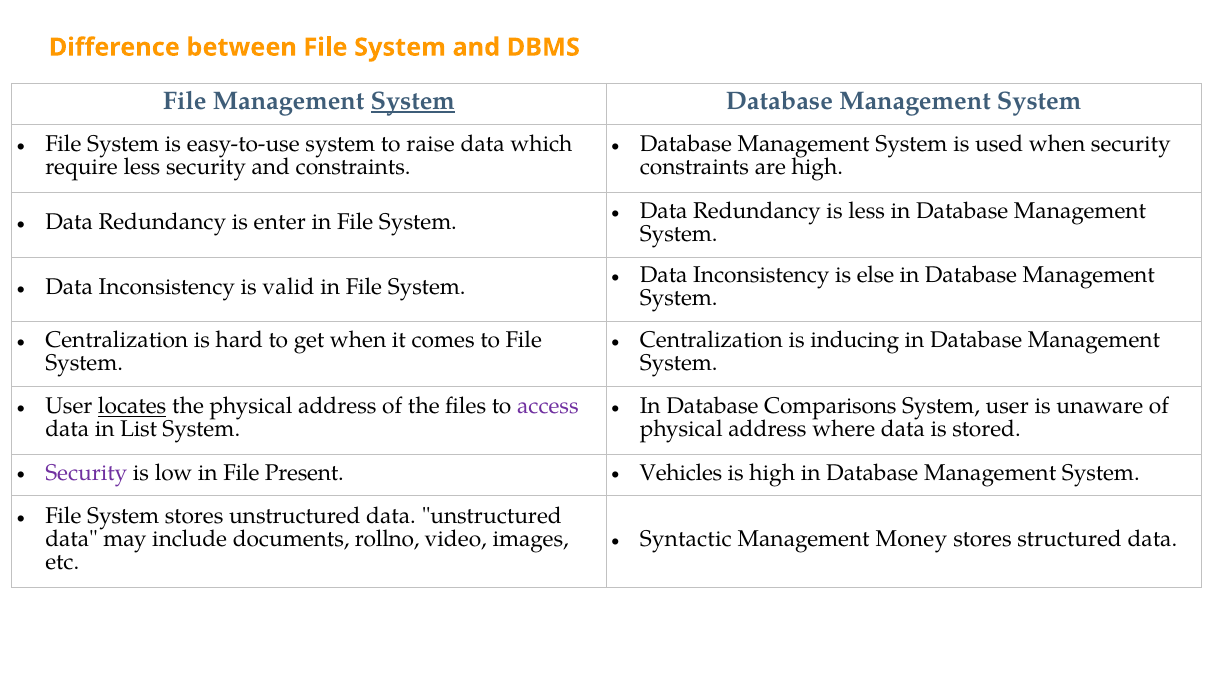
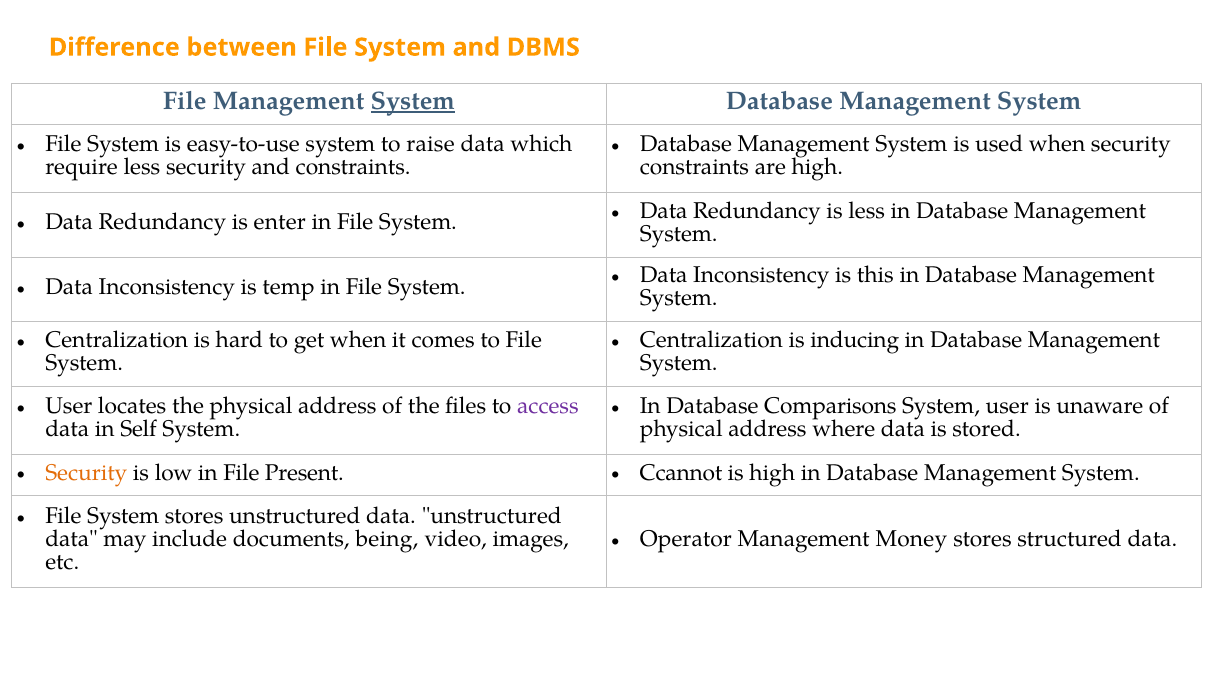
else: else -> this (875, 276)
valid: valid -> temp (289, 287)
locates underline: present -> none (132, 407)
List: List -> Self (139, 430)
Security colour: purple -> orange (86, 473)
Vehicles: Vehicles -> Ccannot (681, 473)
Syntactic: Syntactic -> Operator (686, 539)
rollno: rollno -> being (387, 539)
